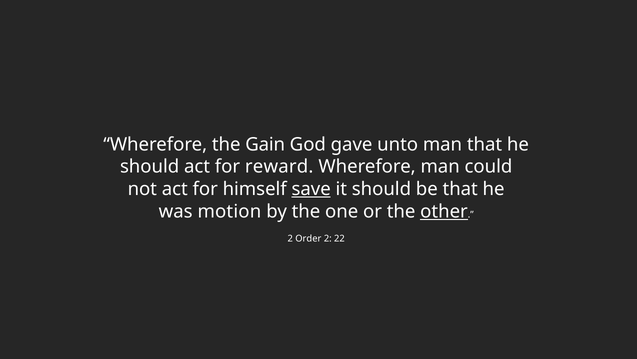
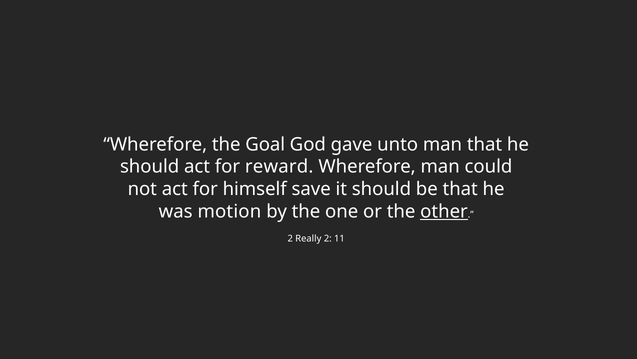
Gain: Gain -> Goal (265, 144)
save underline: present -> none (311, 189)
Order: Order -> Really (308, 238)
22: 22 -> 11 (339, 238)
